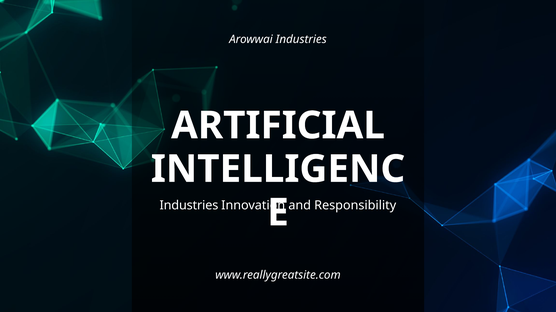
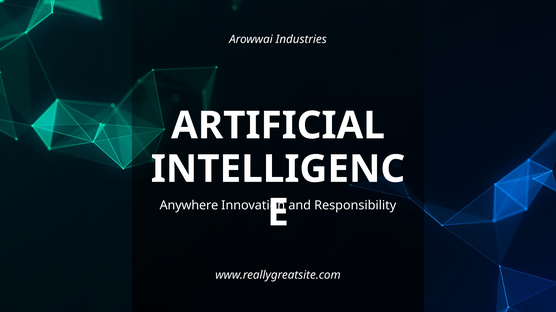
Industries: Industries -> Anywhere (189, 206)
